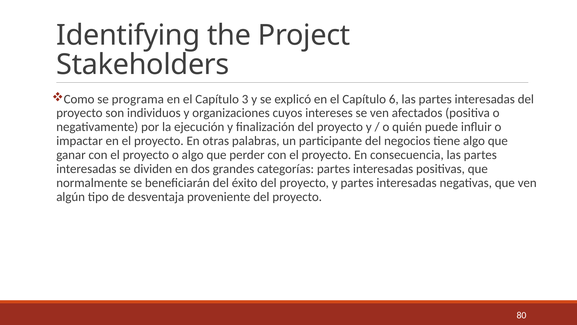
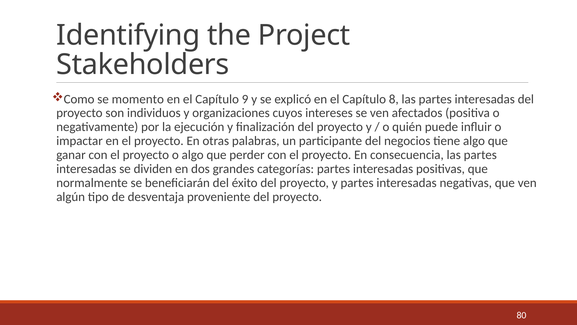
programa: programa -> momento (138, 99)
3: 3 -> 9 (245, 99)
6: 6 -> 8 (394, 99)
